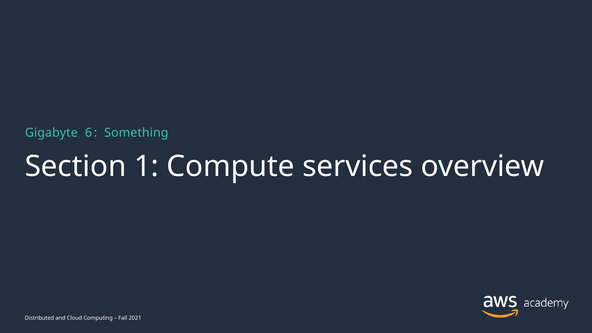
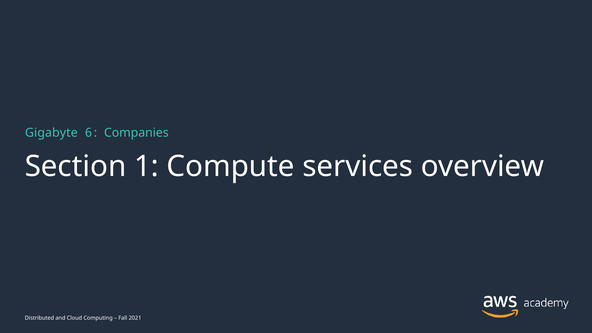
Something: Something -> Companies (136, 133)
